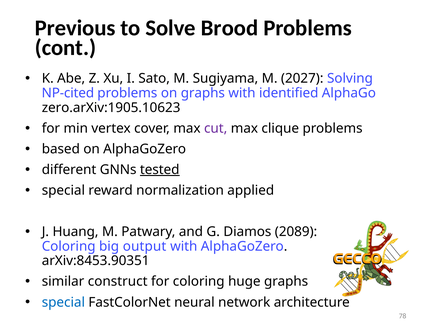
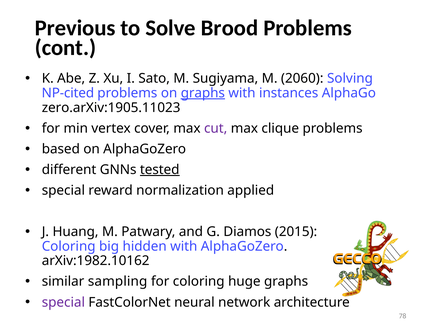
2027: 2027 -> 2060 (302, 78)
graphs underline: none -> present (203, 93)
identified: identified -> instances (289, 93)
zero.arXiv:1905.10623: zero.arXiv:1905.10623 -> zero.arXiv:1905.11023 (111, 108)
2089: 2089 -> 2015 (296, 232)
output: output -> hidden (145, 246)
arXiv:8453.90351: arXiv:8453.90351 -> arXiv:1982.10162 (96, 261)
construct: construct -> sampling (118, 281)
special colour: blue -> purple (63, 302)
